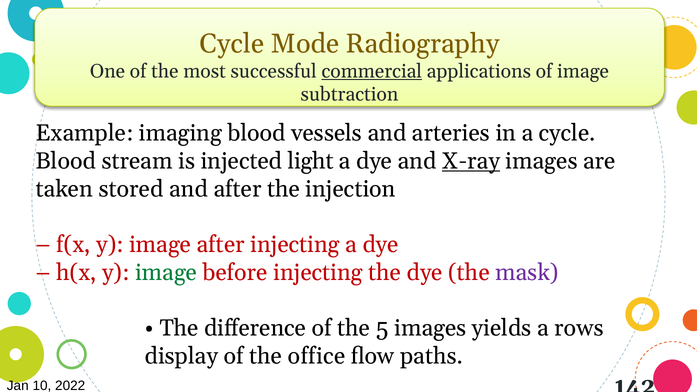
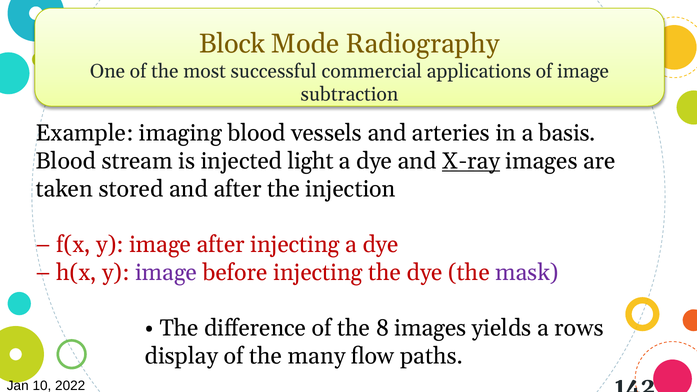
Cycle: Cycle -> Block (232, 44)
commercial underline: present -> none (372, 71)
a cycle: cycle -> basis (567, 133)
image colour: green -> purple (166, 273)
5: 5 -> 8 (382, 328)
office: office -> many (317, 356)
